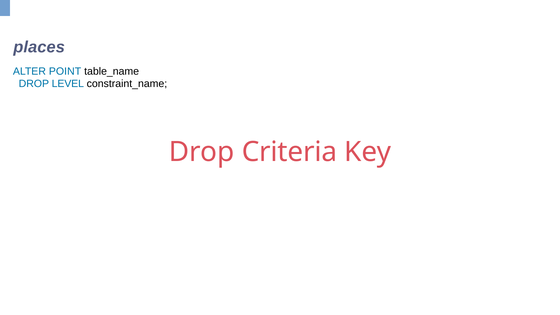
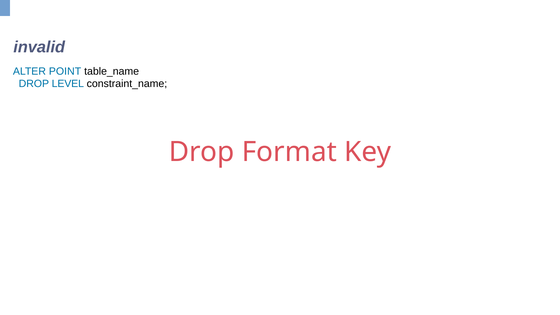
places: places -> invalid (39, 47)
Criteria: Criteria -> Format (289, 152)
